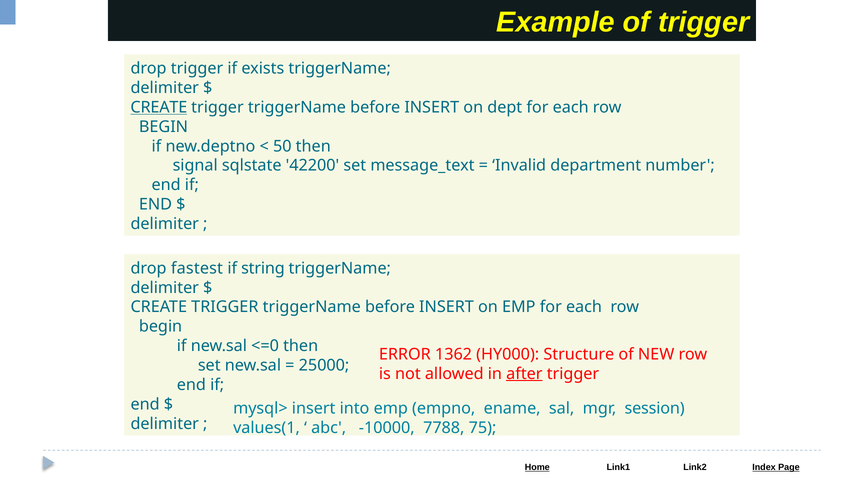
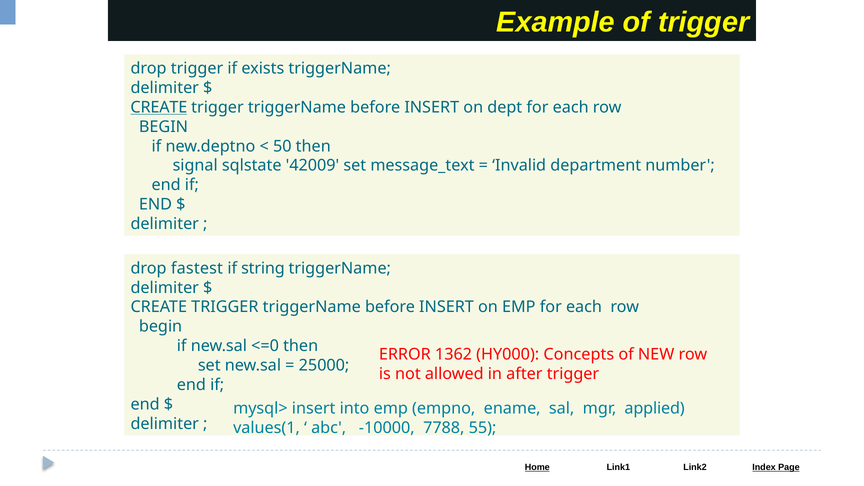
42200: 42200 -> 42009 (312, 166)
Structure: Structure -> Concepts (579, 354)
after underline: present -> none (524, 374)
session: session -> applied (655, 408)
75: 75 -> 55 (483, 428)
